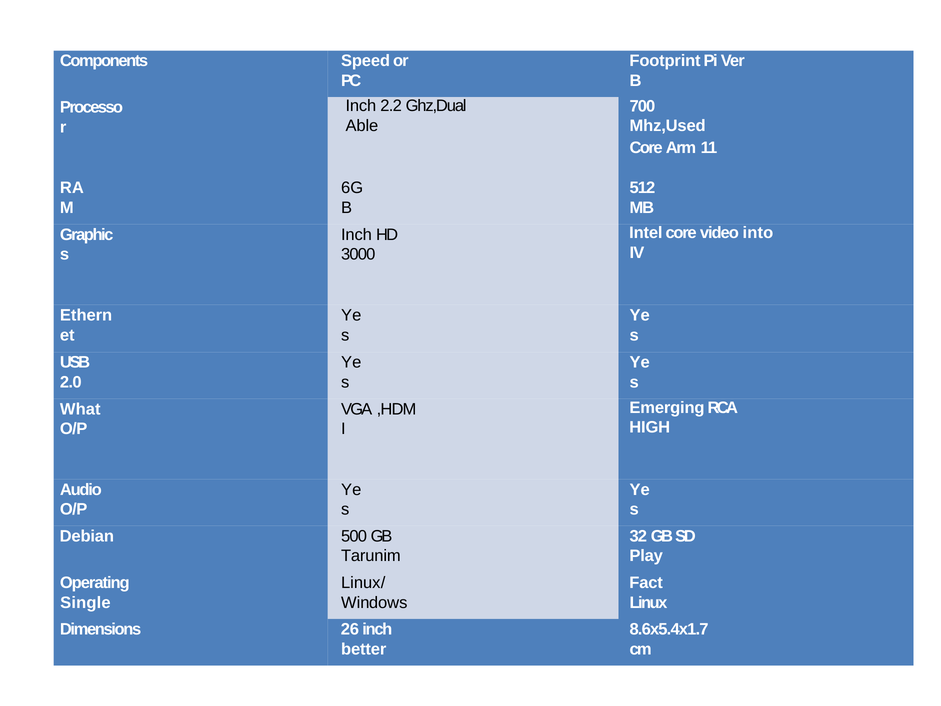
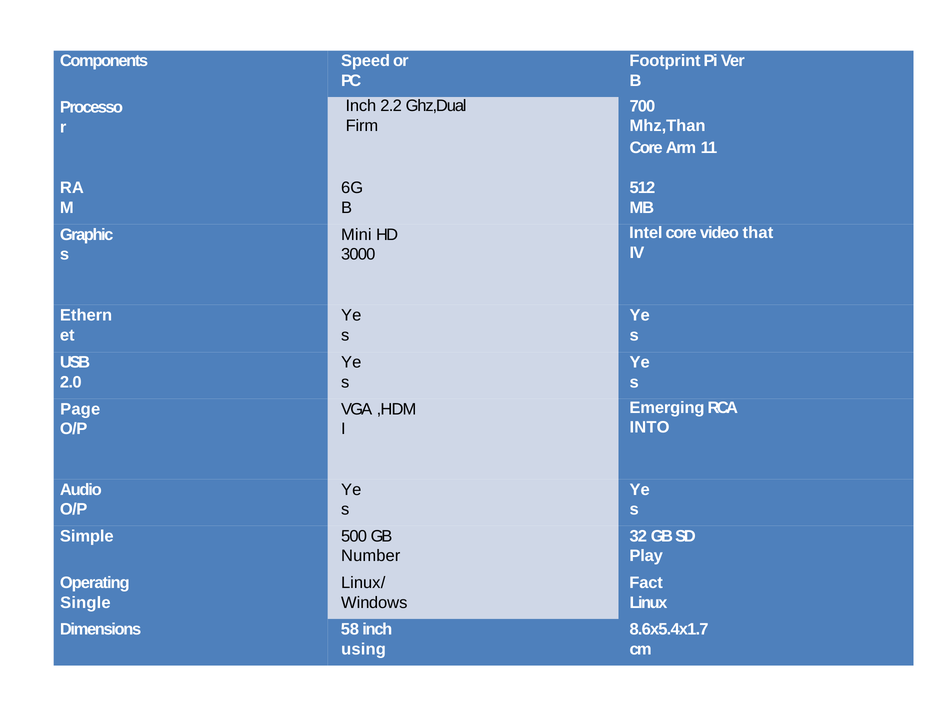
Able: Able -> Firm (362, 126)
Mhz,Used: Mhz,Used -> Mhz,Than (668, 126)
into: into -> that (758, 233)
Inch: Inch -> Mini (356, 235)
What: What -> Page (80, 409)
HIGH: HIGH -> INTO (650, 427)
Debian: Debian -> Simple (87, 536)
Tarunim: Tarunim -> Number (371, 556)
26: 26 -> 58 (350, 629)
better: better -> using (364, 649)
